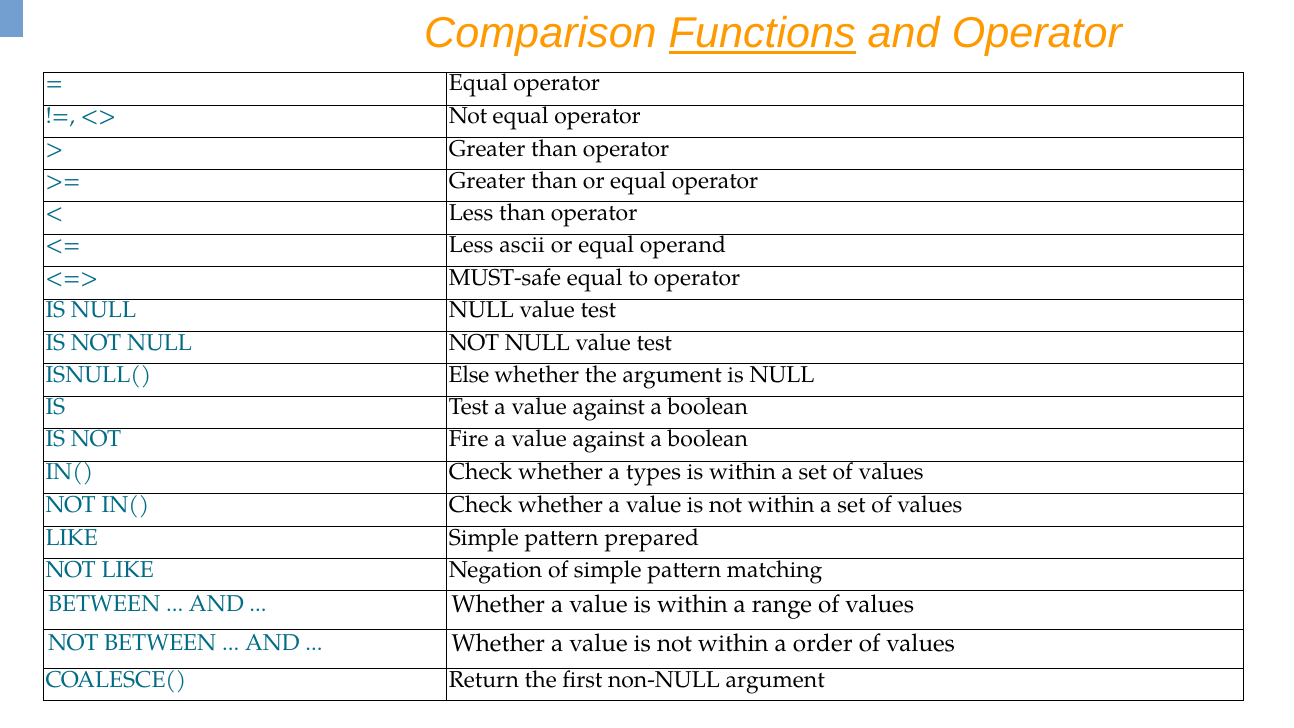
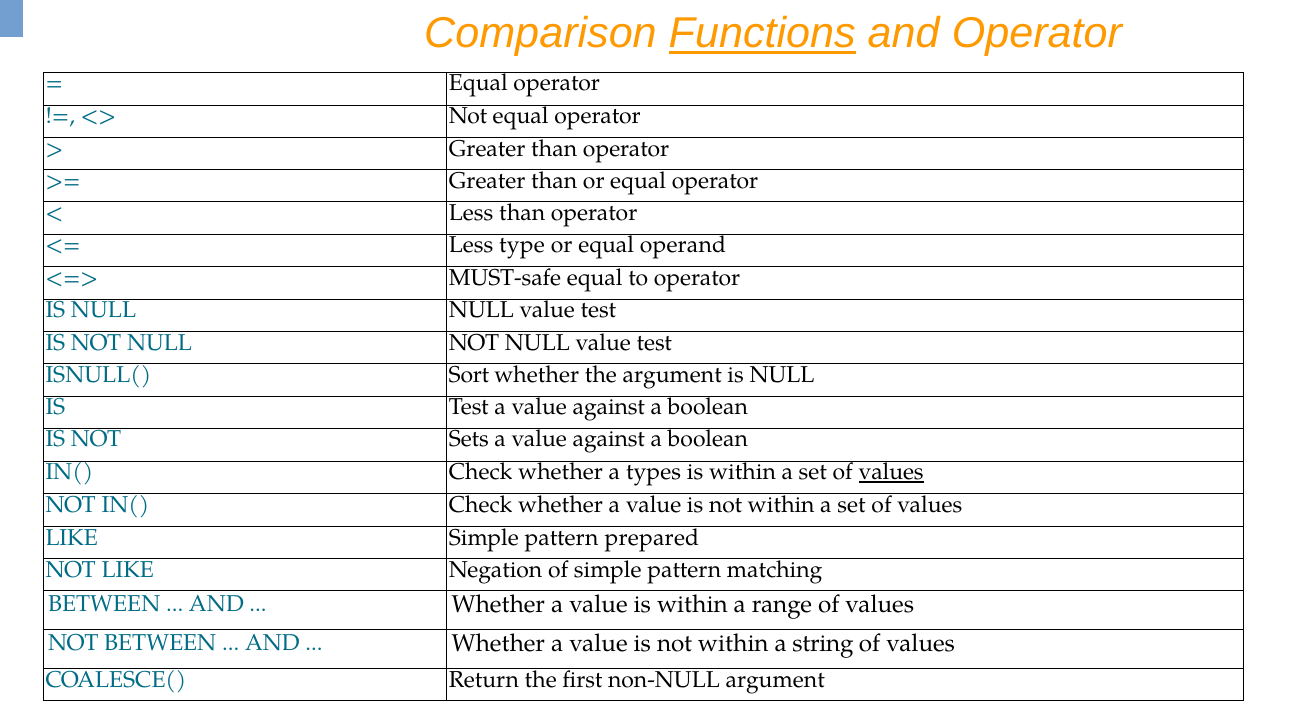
ascii: ascii -> type (522, 245)
Else: Else -> Sort (469, 375)
Fire: Fire -> Sets (469, 439)
values underline: none -> present (891, 472)
order: order -> string (823, 644)
